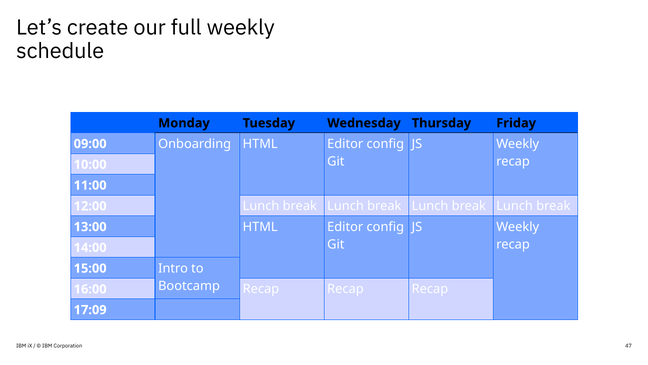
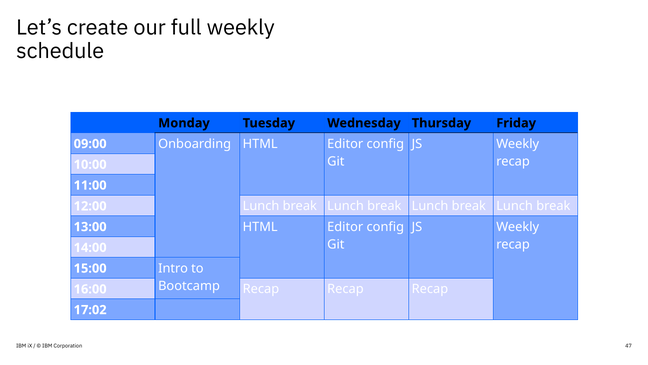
17:09: 17:09 -> 17:02 (90, 310)
